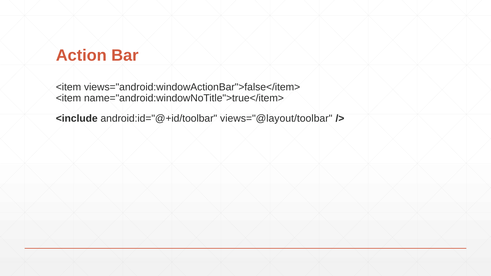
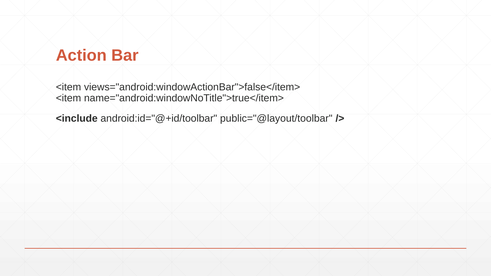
views="@layout/toolbar: views="@layout/toolbar -> public="@layout/toolbar (276, 118)
